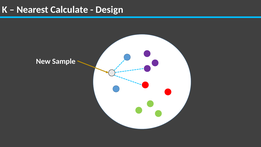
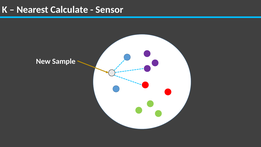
Design: Design -> Sensor (109, 10)
